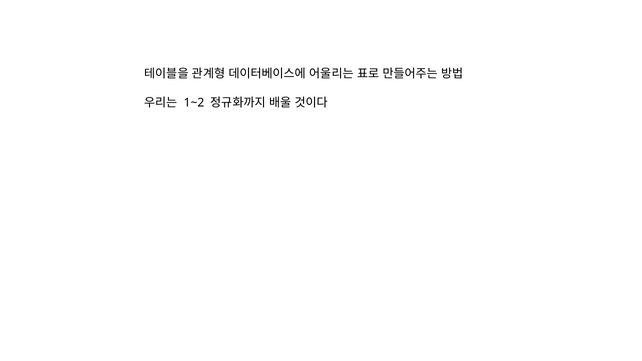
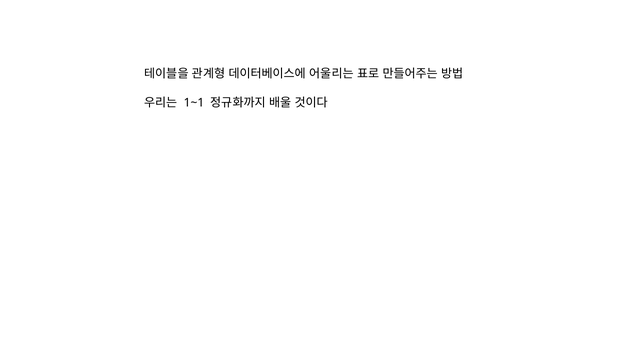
1~2: 1~2 -> 1~1 (194, 103)
